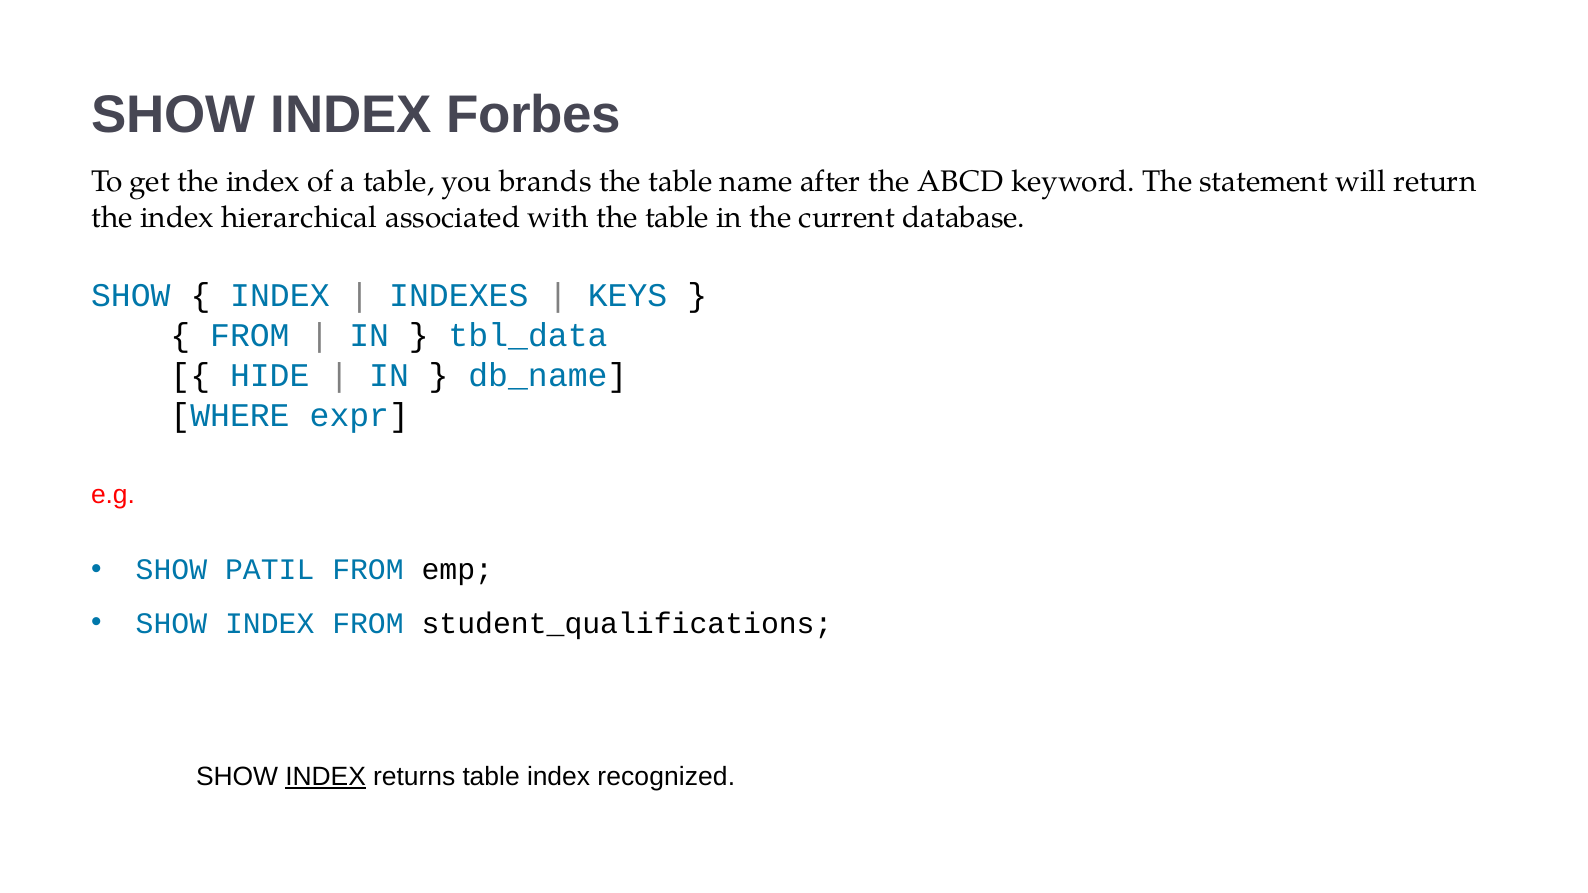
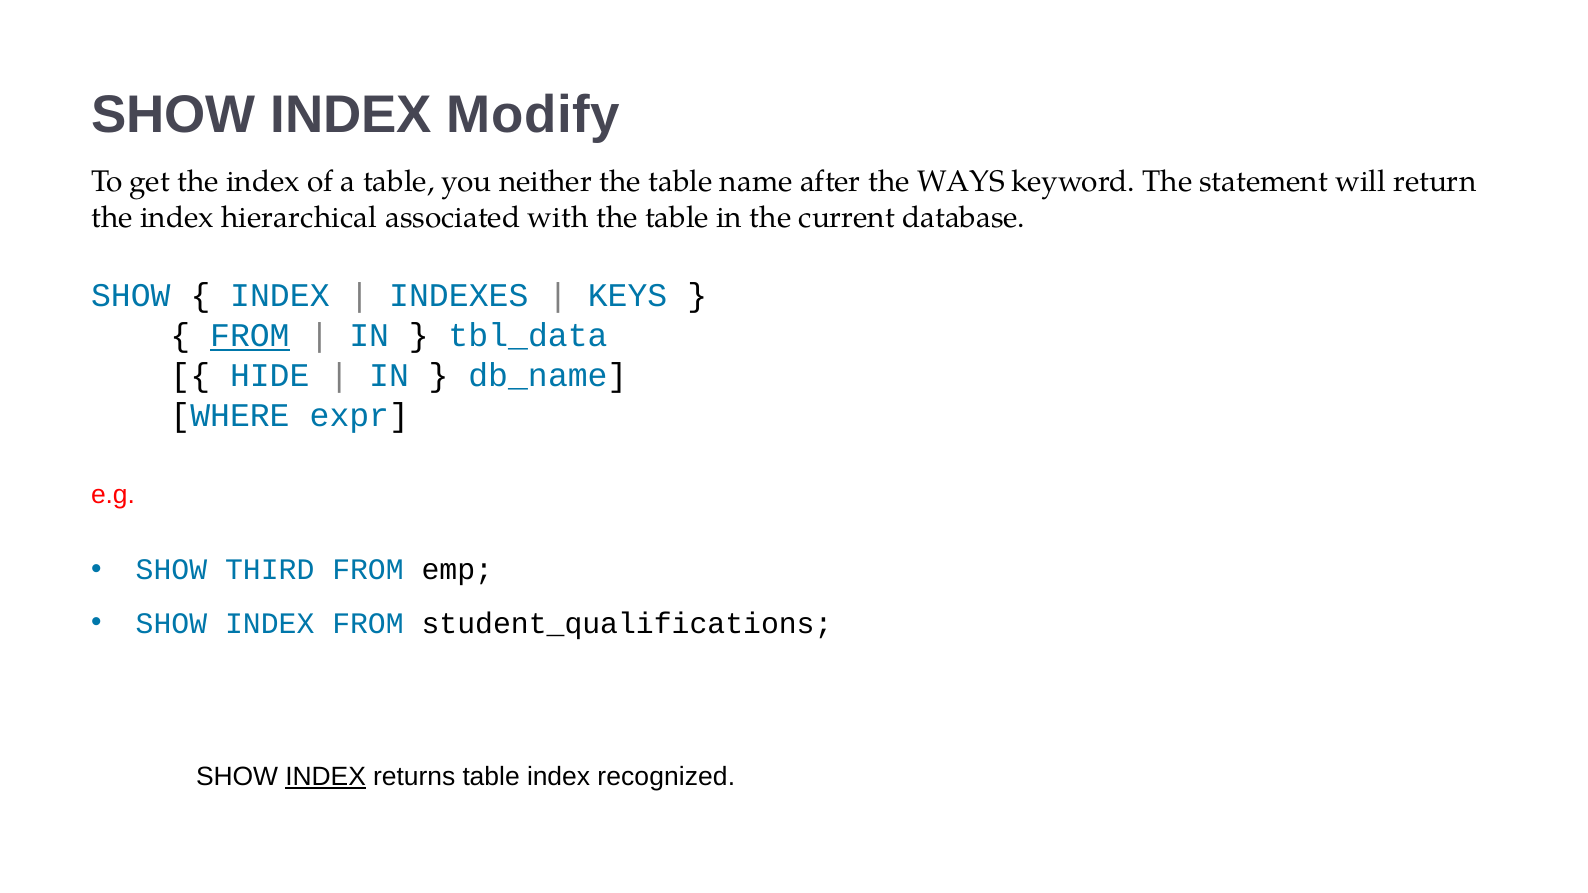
Forbes: Forbes -> Modify (533, 115)
brands: brands -> neither (546, 182)
ABCD: ABCD -> WAYS (961, 182)
FROM underline: none -> present (250, 336)
PATIL: PATIL -> THIRD (270, 570)
